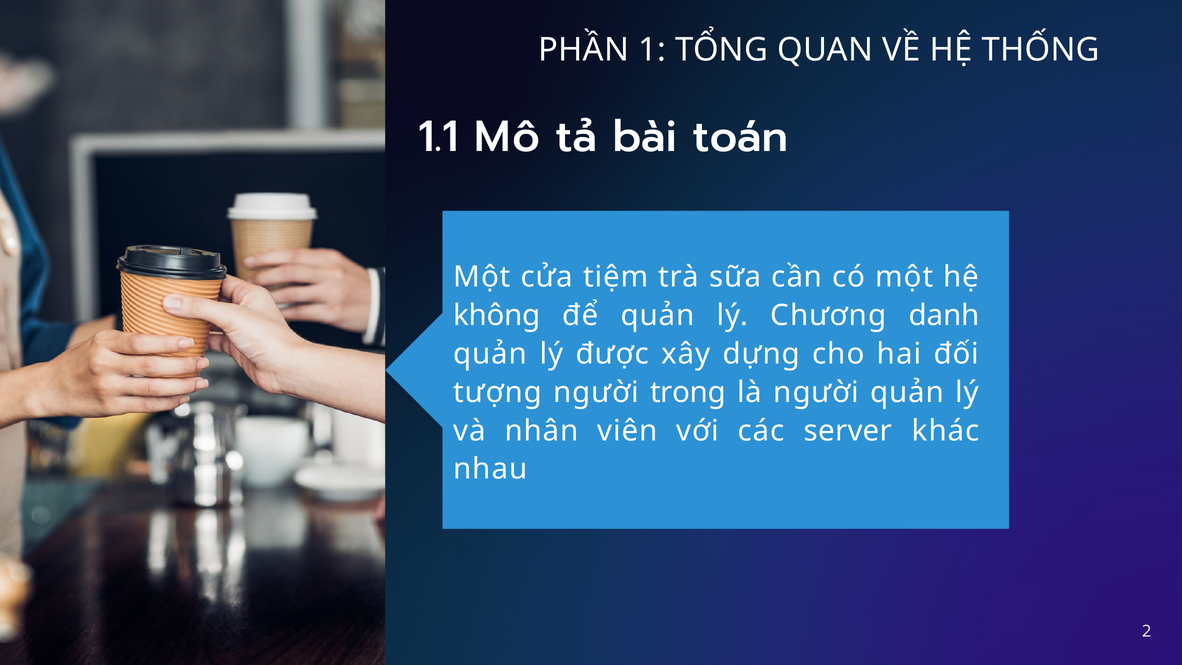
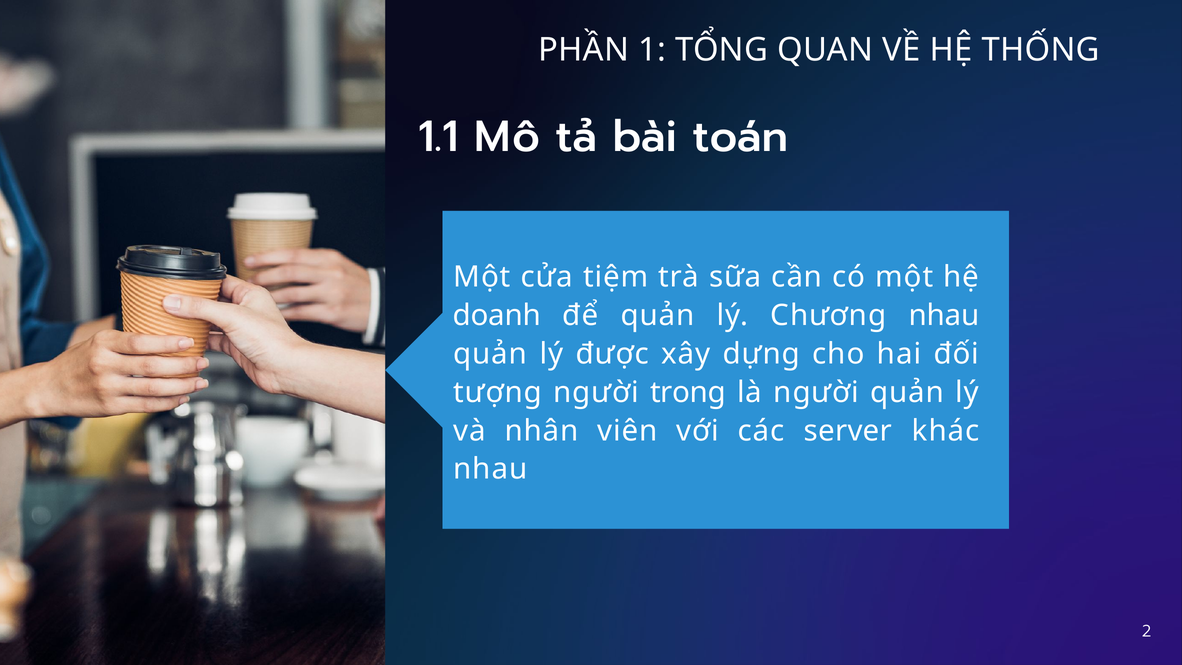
không: không -> doanh (497, 315)
Chương danh: danh -> nhau (944, 315)
